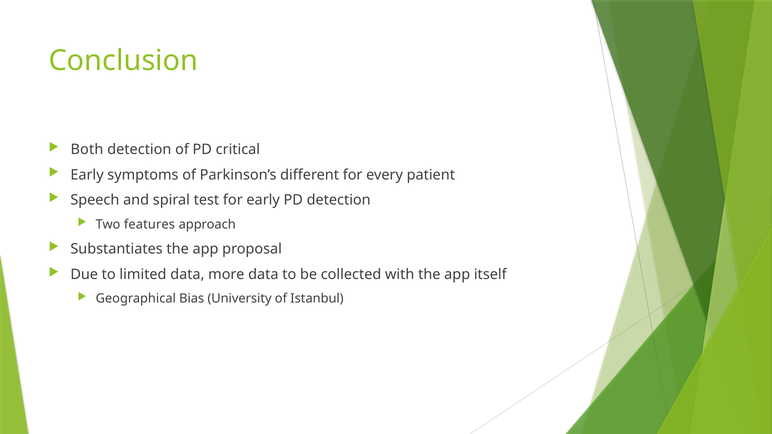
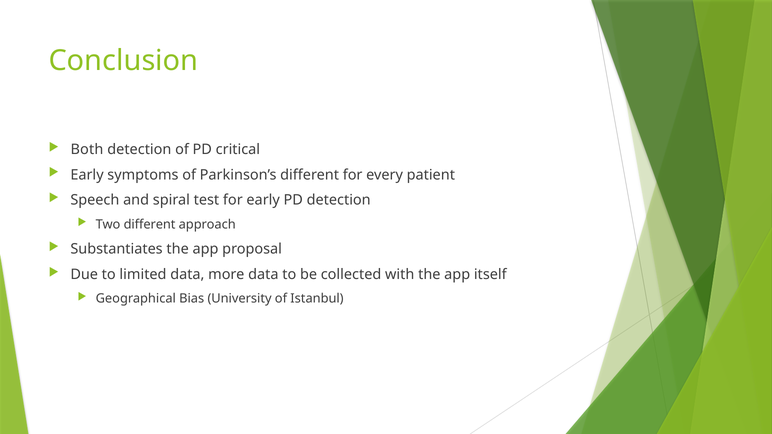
Two features: features -> different (150, 225)
